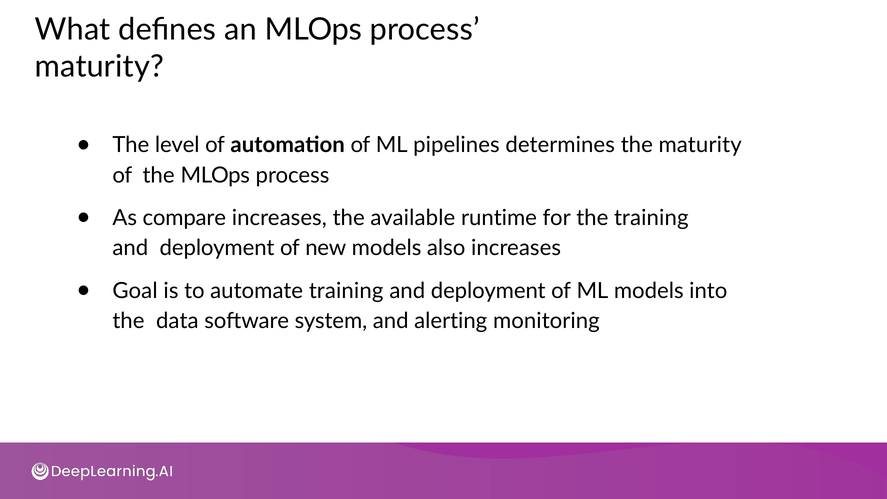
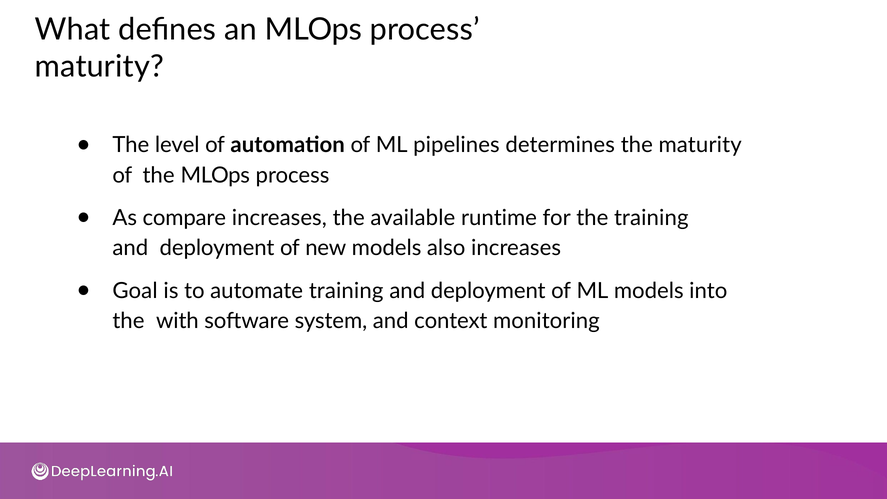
data: data -> with (177, 321)
alerting: alerting -> context (451, 321)
